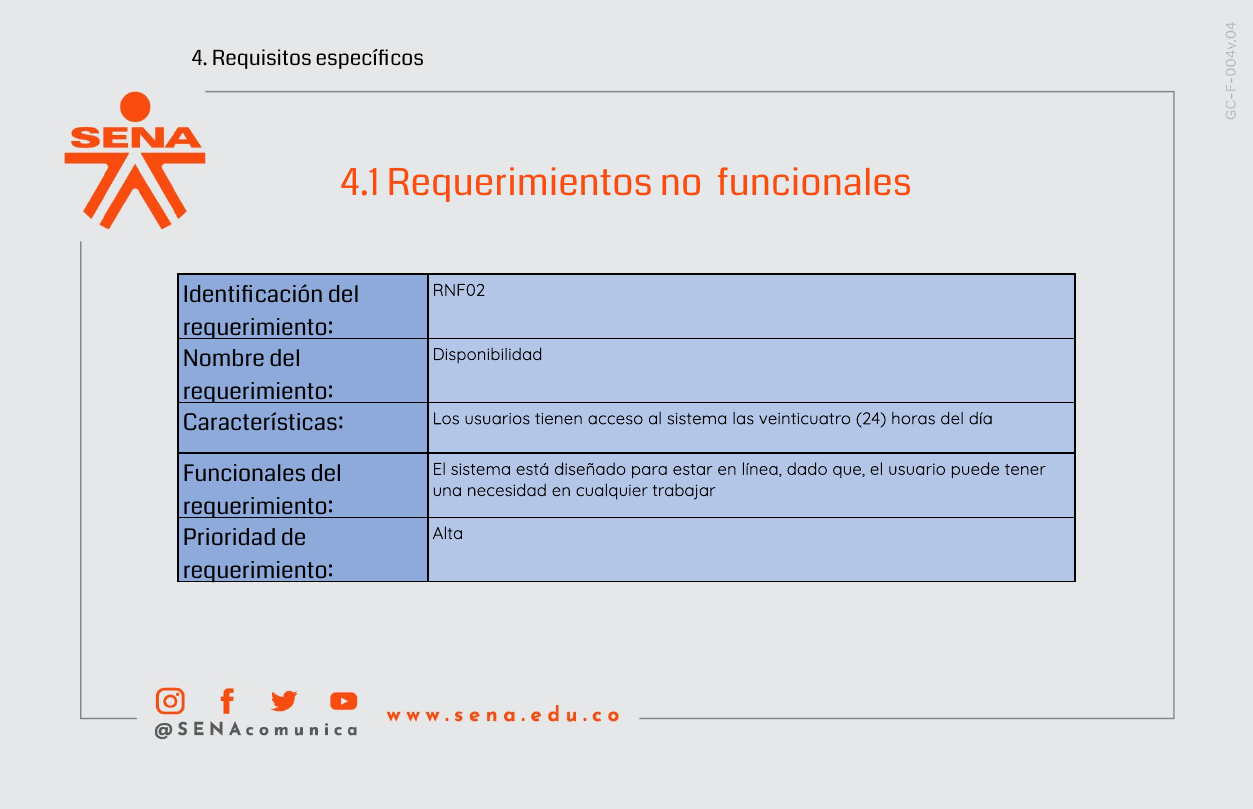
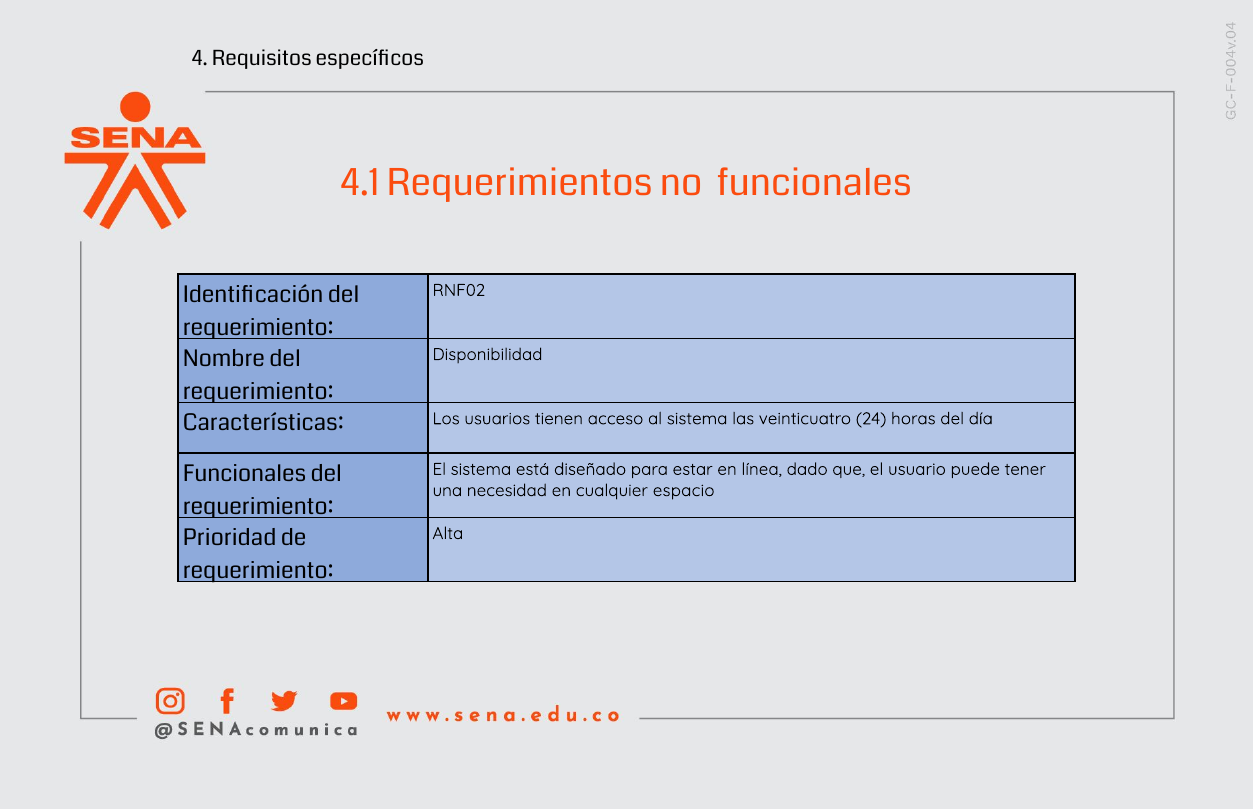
trabajar: trabajar -> espacio (684, 491)
